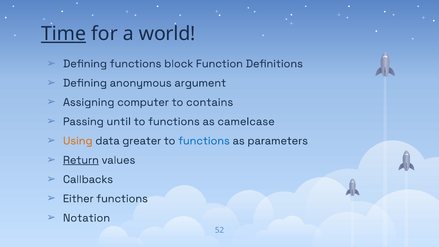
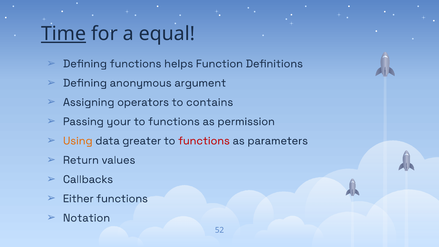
world: world -> equal (167, 34)
block: block -> helps (179, 64)
computer: computer -> operators (143, 102)
until: until -> your (119, 121)
camelcase: camelcase -> permission (246, 121)
functions colour: blue -> red (204, 141)
Return underline: present -> none (81, 160)
